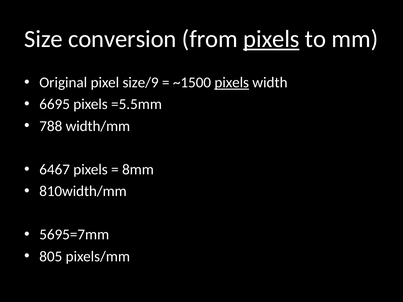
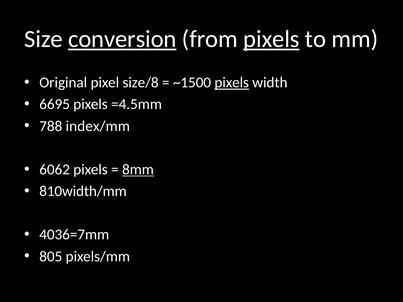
conversion underline: none -> present (122, 39)
size/9: size/9 -> size/8 (141, 83)
=5.5mm: =5.5mm -> =4.5mm (137, 104)
width/mm: width/mm -> index/mm (98, 126)
6467: 6467 -> 6062 (55, 170)
8mm underline: none -> present (138, 170)
5695=7mm: 5695=7mm -> 4036=7mm (74, 235)
